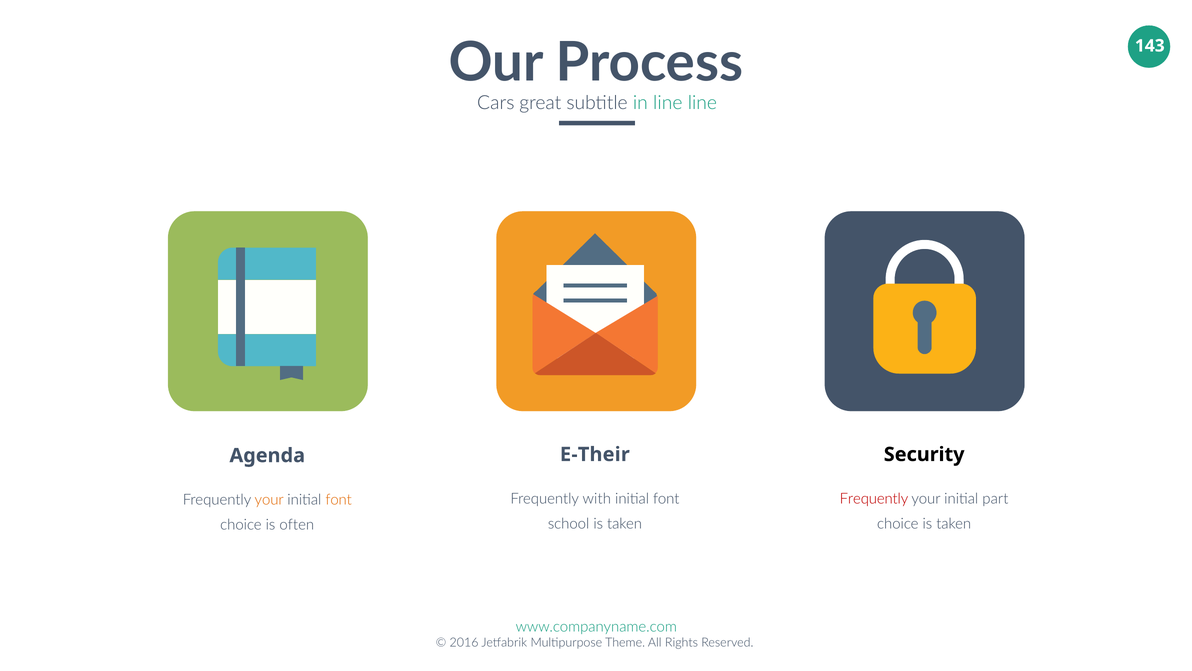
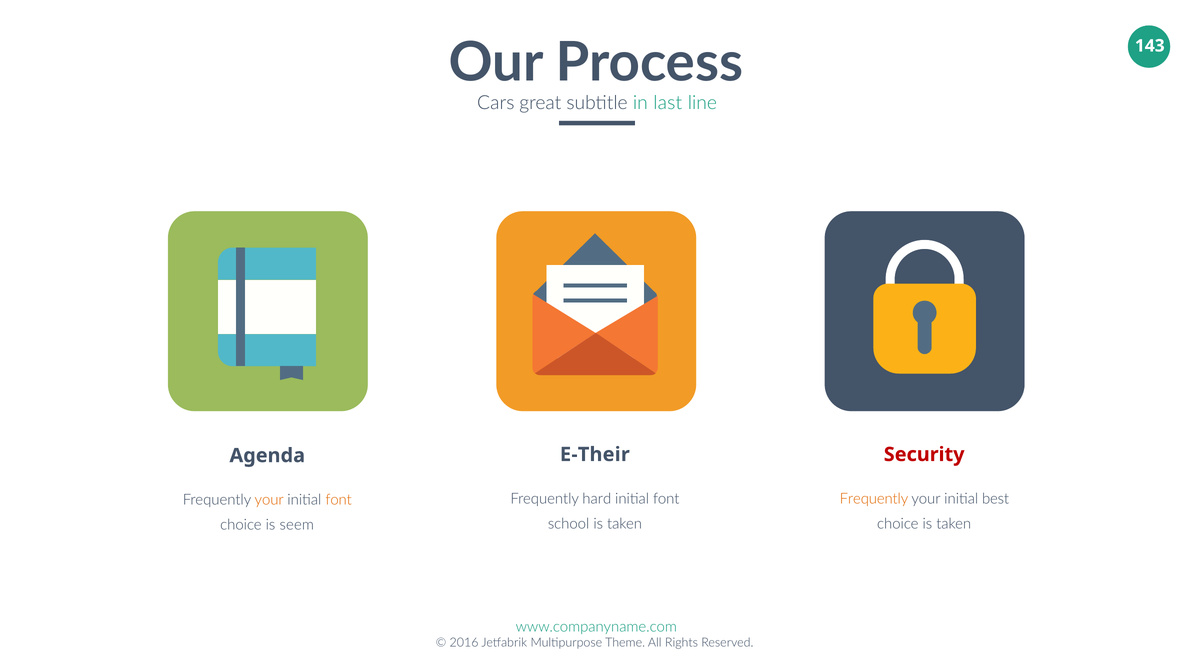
in line: line -> last (668, 103)
Security colour: black -> red (924, 454)
with: with -> hard (597, 499)
Frequently colour: red -> orange (874, 499)
part: part -> best (996, 499)
often: often -> seem (297, 525)
